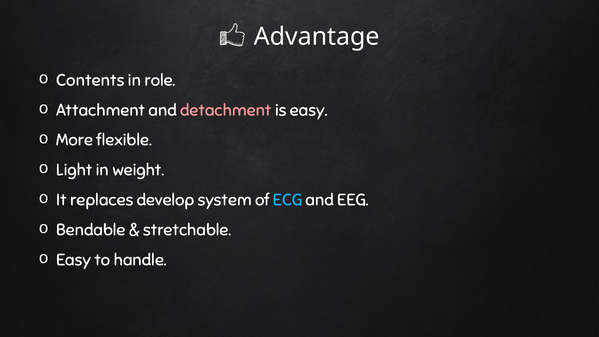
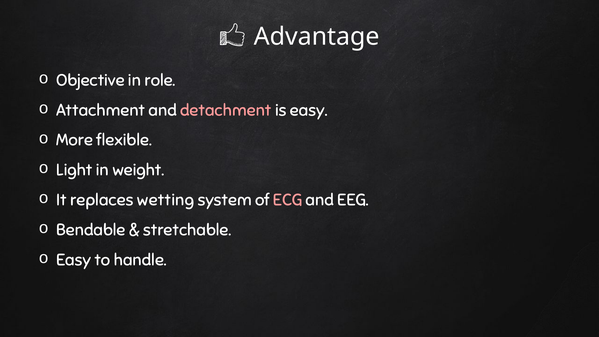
Contents: Contents -> Objective (90, 80)
develop: develop -> wetting (165, 200)
ECG colour: light blue -> pink (288, 200)
